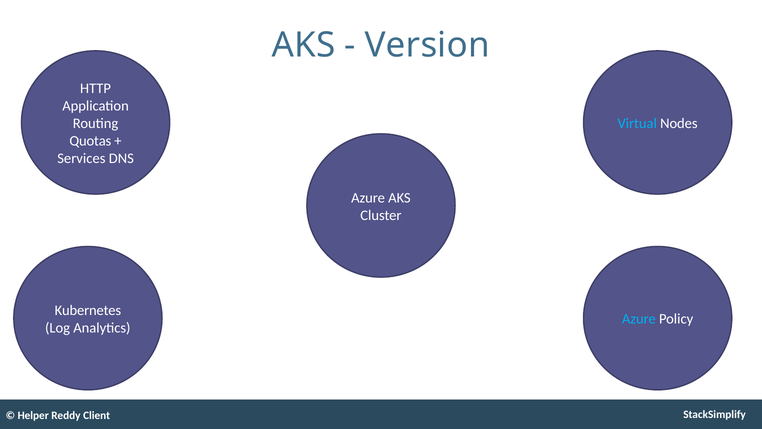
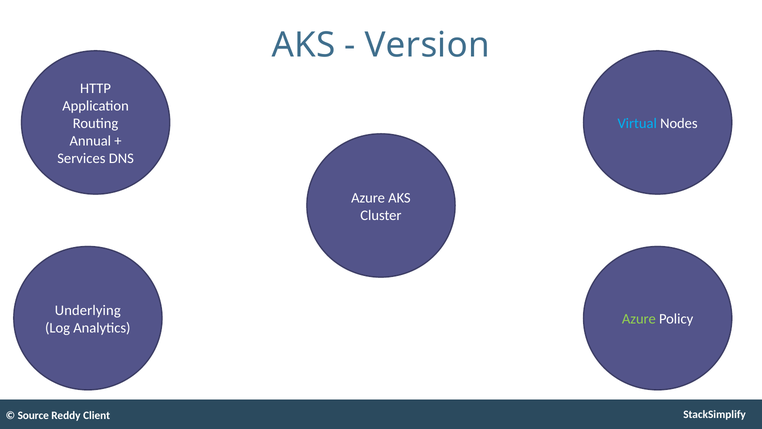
Quotas: Quotas -> Annual (90, 141)
Kubernetes: Kubernetes -> Underlying (88, 310)
Azure colour: light blue -> light green (639, 319)
Helper: Helper -> Source (33, 415)
